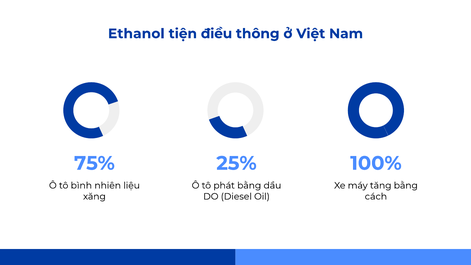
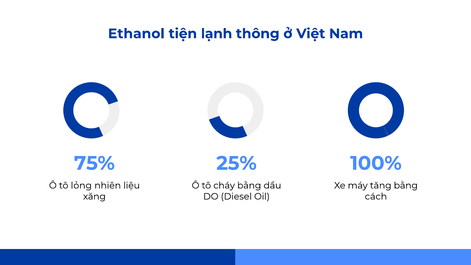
điều: điều -> lạnh (217, 34)
bình: bình -> lỏng (81, 185)
phát: phát -> cháy (224, 185)
